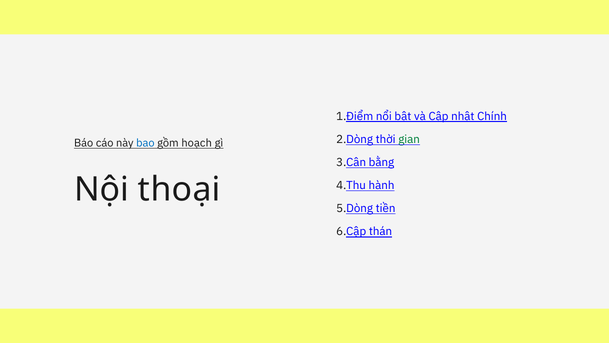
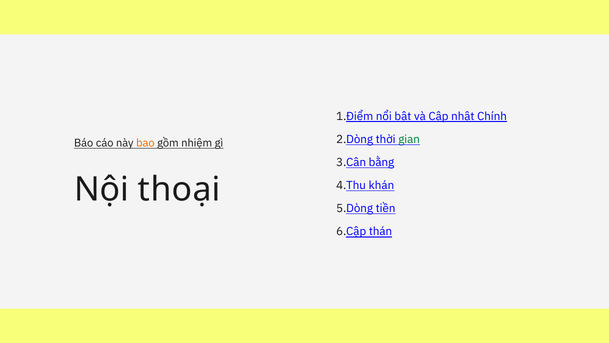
bao colour: blue -> orange (145, 143)
hoạch: hoạch -> nhiệm (197, 143)
hành: hành -> khán (381, 185)
